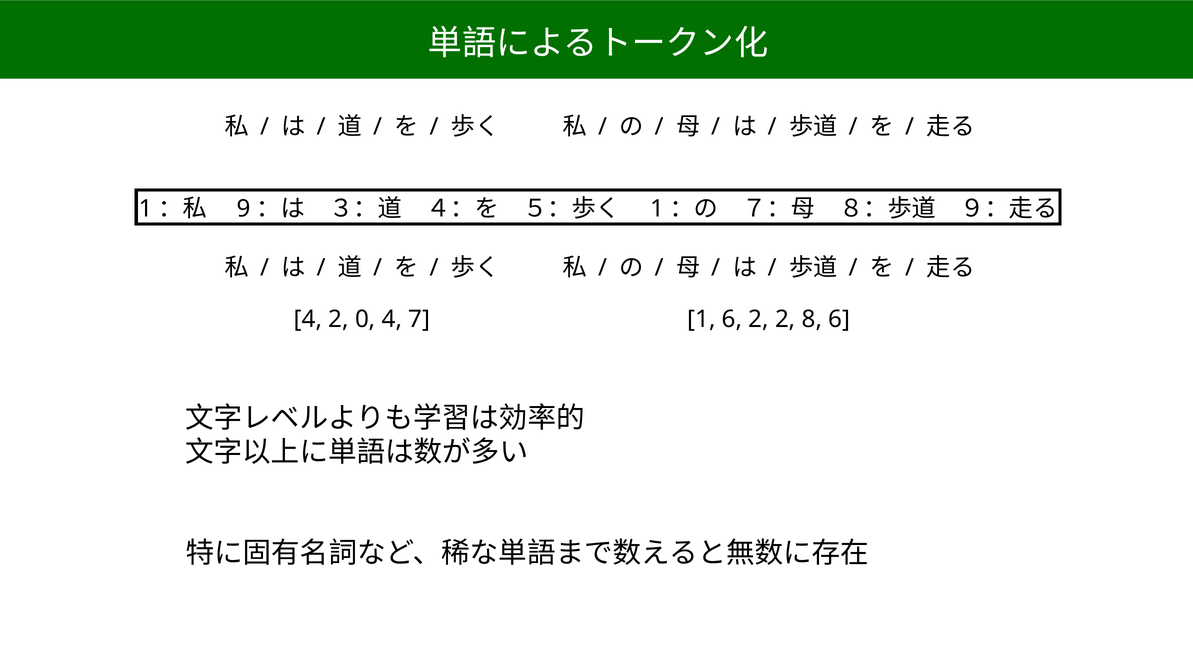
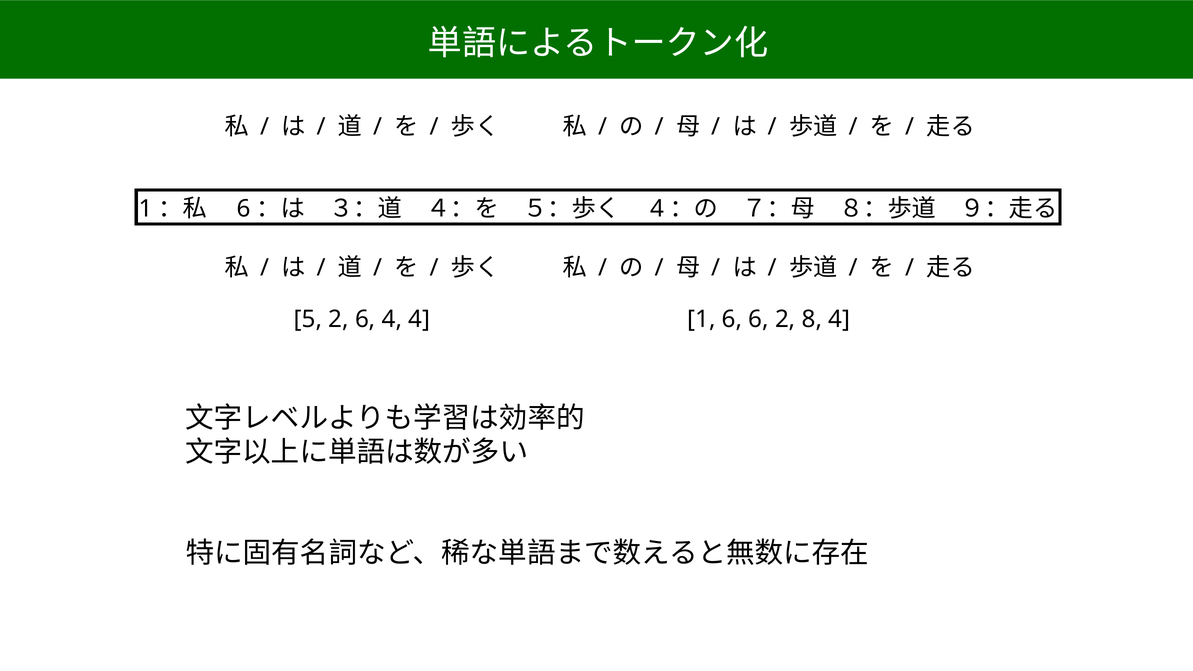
9: 9 -> 6 (244, 209)
1: 1 -> 4 (657, 209)
4: 4 -> 5 (308, 319)
2 0: 0 -> 6 (365, 319)
4 7: 7 -> 4 (419, 319)
6 2: 2 -> 6 (759, 319)
8 6: 6 -> 4 (839, 319)
